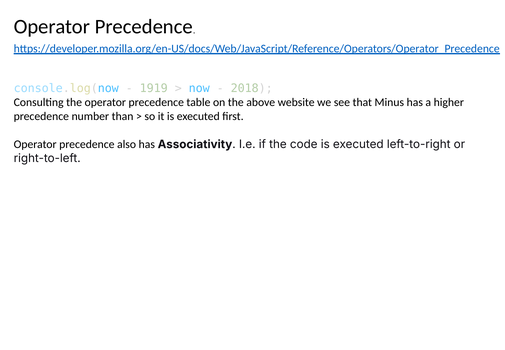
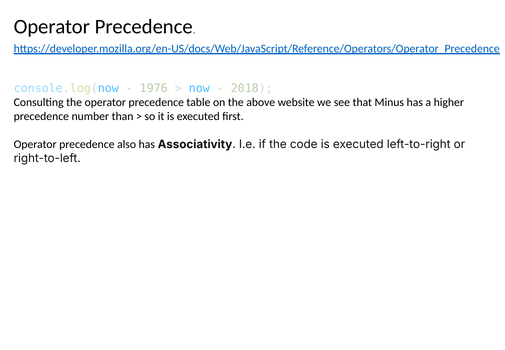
1919: 1919 -> 1976 (154, 88)
